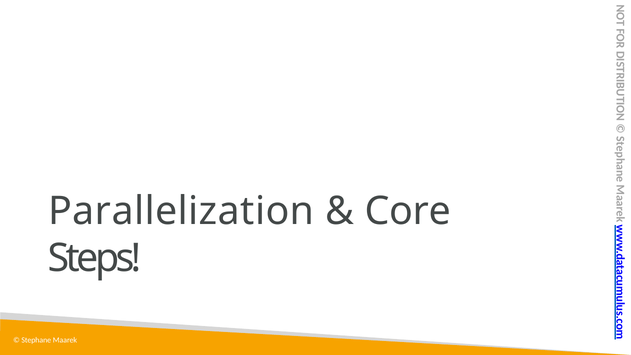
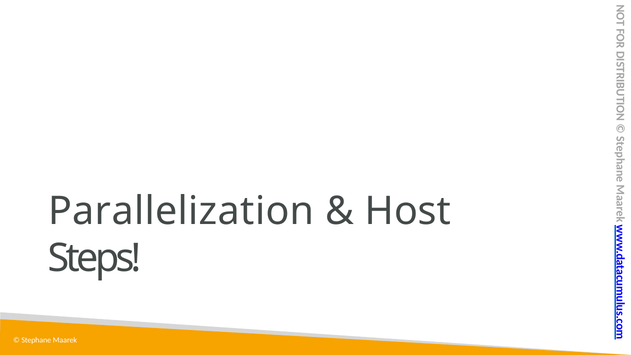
Core: Core -> Host (408, 211)
